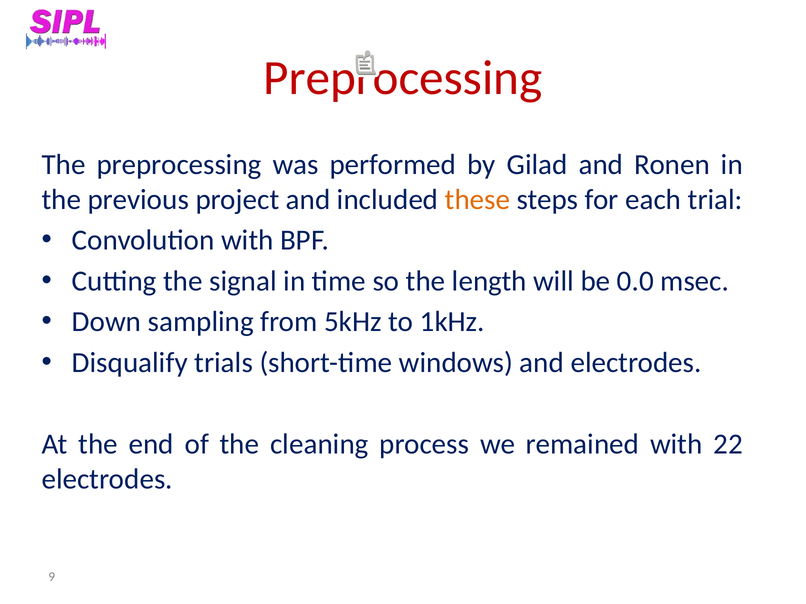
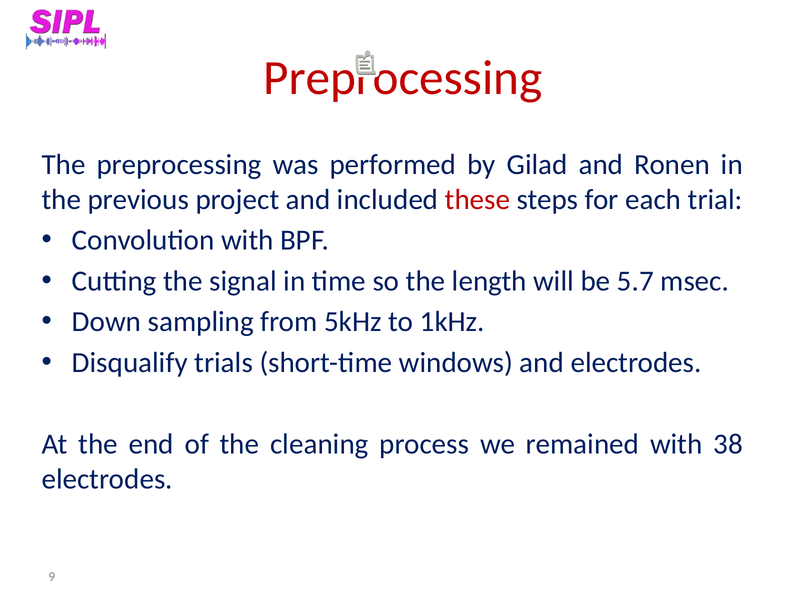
these colour: orange -> red (478, 200)
0.0: 0.0 -> 5.7 (635, 281)
22: 22 -> 38 (728, 444)
